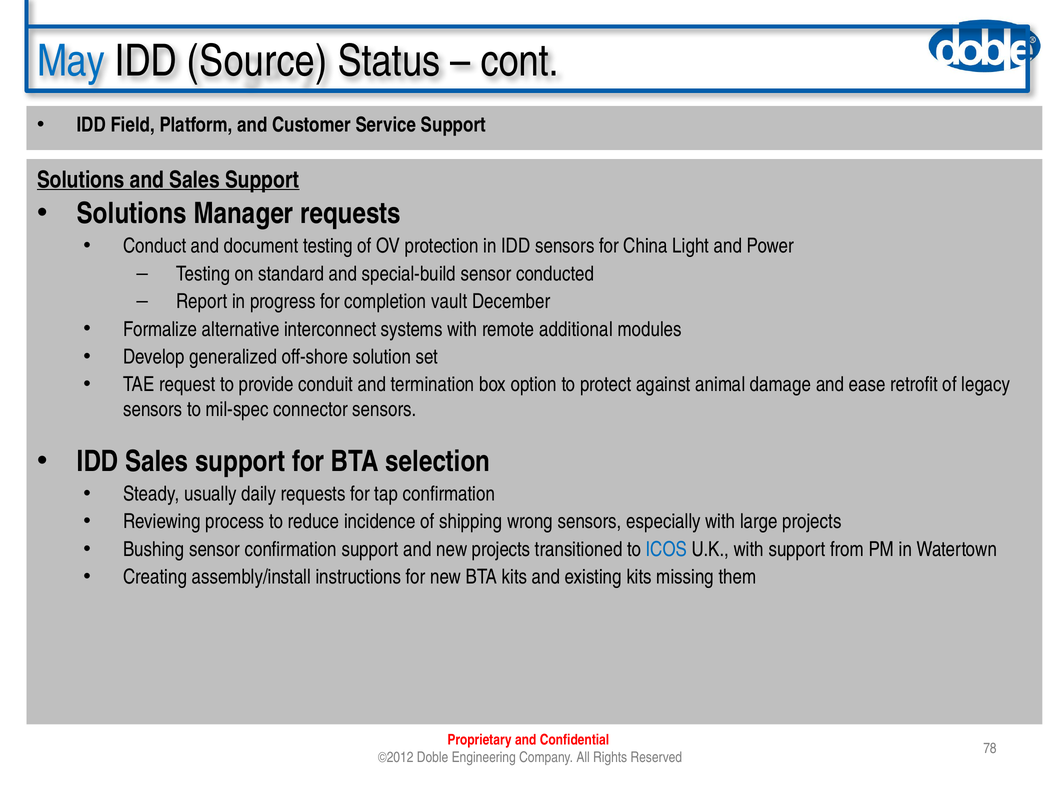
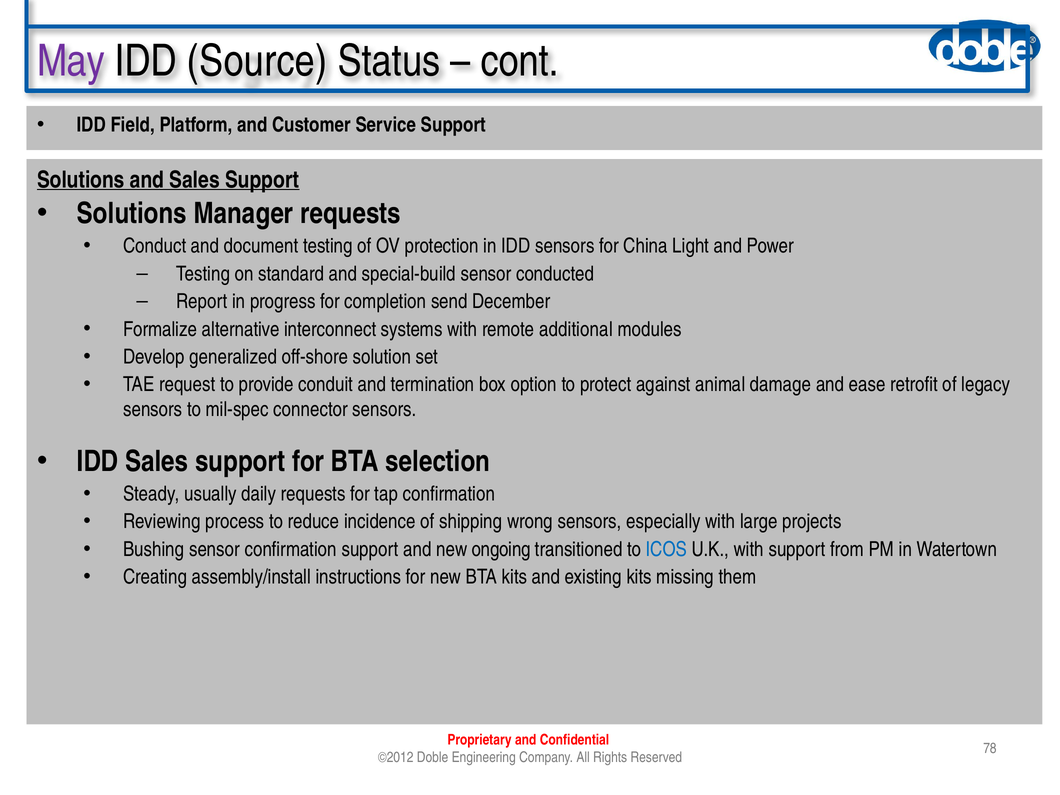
May colour: blue -> purple (71, 61)
vault: vault -> send (449, 302)
new projects: projects -> ongoing (501, 549)
